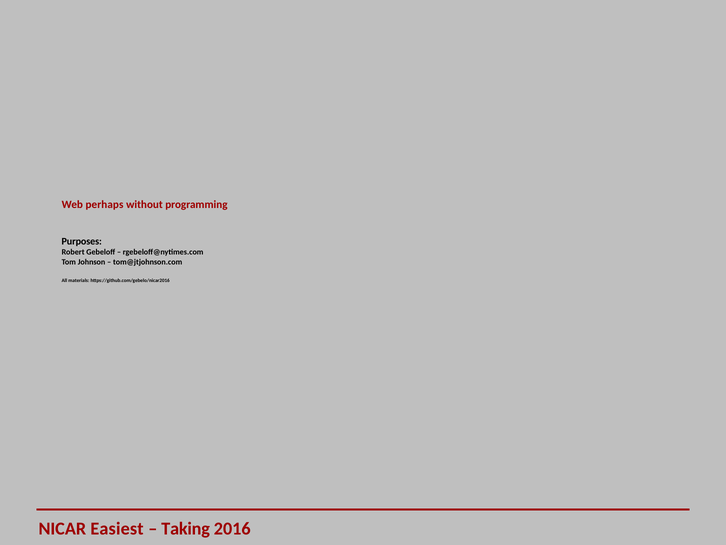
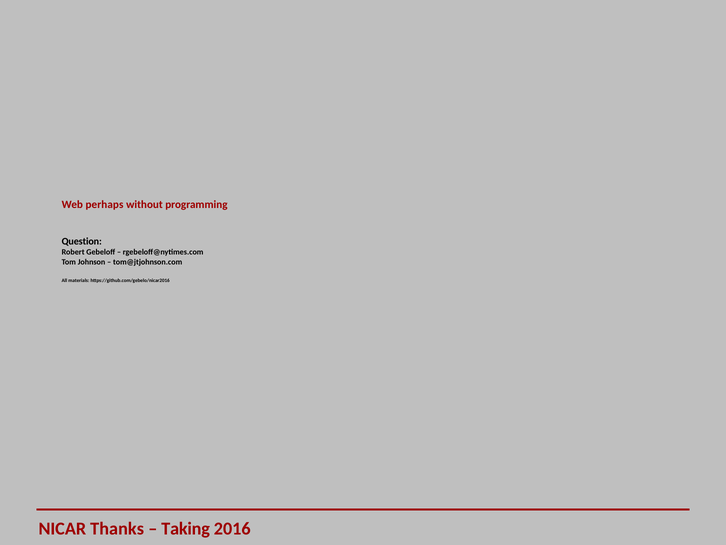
Purposes: Purposes -> Question (82, 241)
Easiest: Easiest -> Thanks (117, 528)
